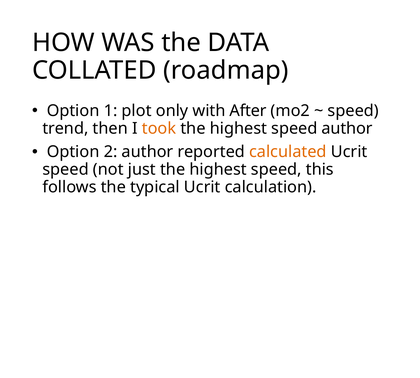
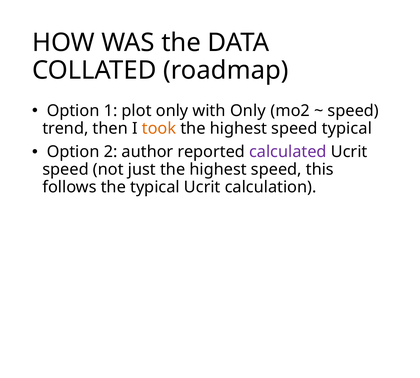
with After: After -> Only (248, 111)
speed author: author -> typical (347, 129)
calculated colour: orange -> purple (288, 152)
